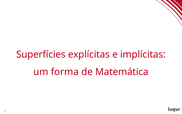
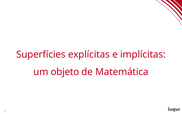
forma: forma -> objeto (65, 72)
